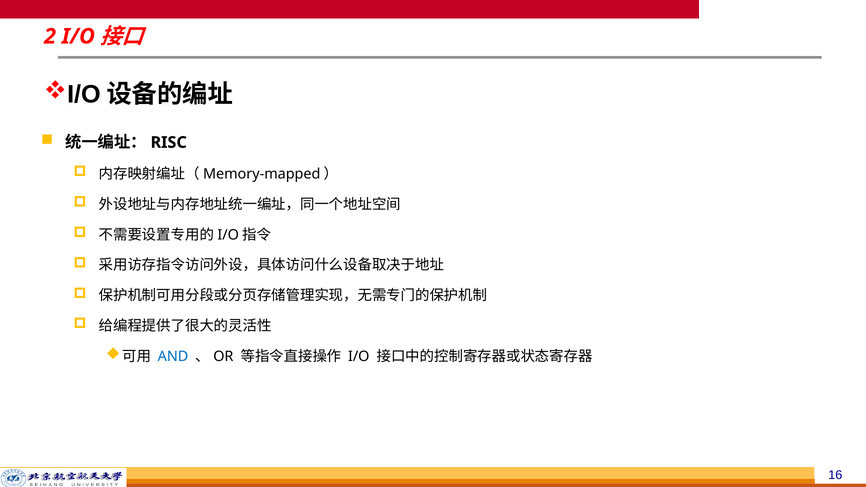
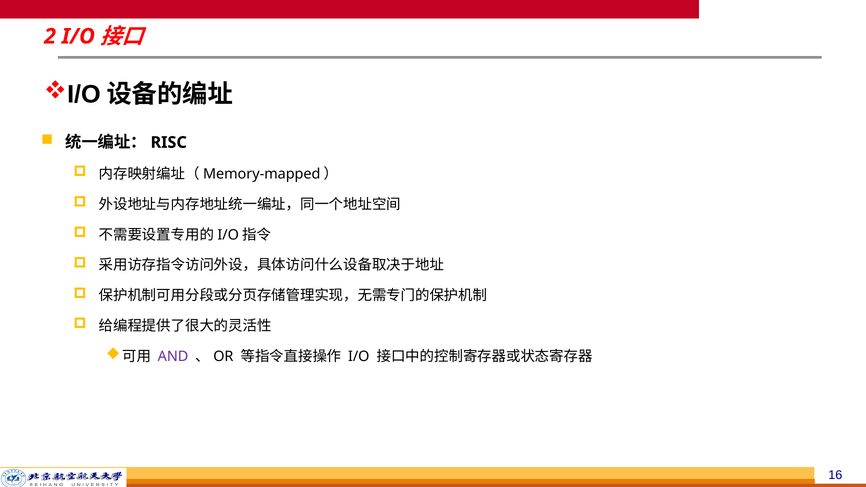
AND colour: blue -> purple (173, 357)
